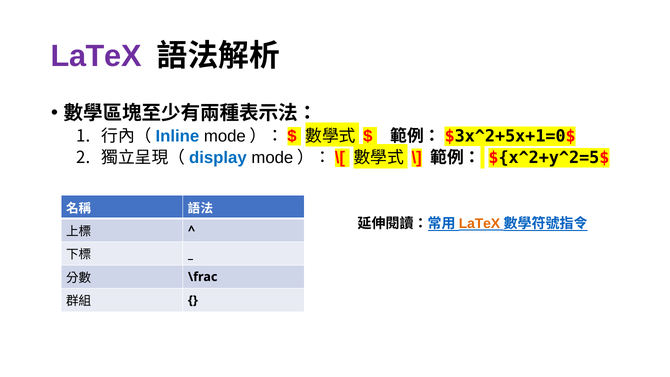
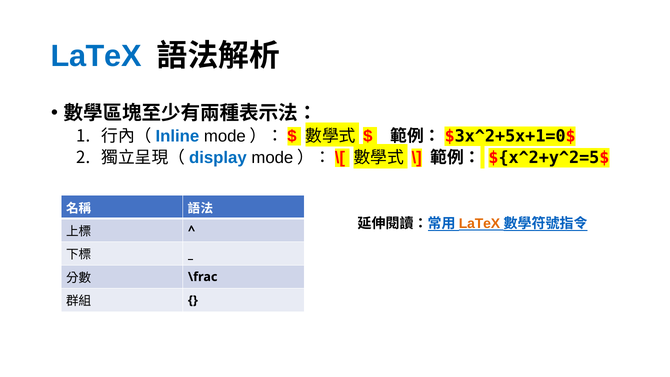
LaTeX colour: purple -> blue (96, 56)
